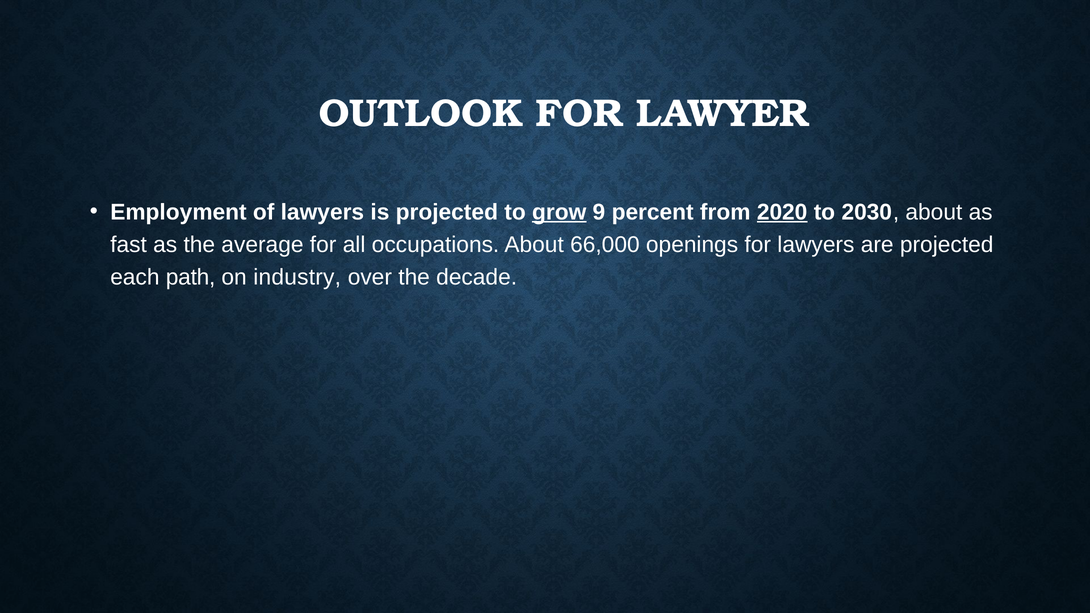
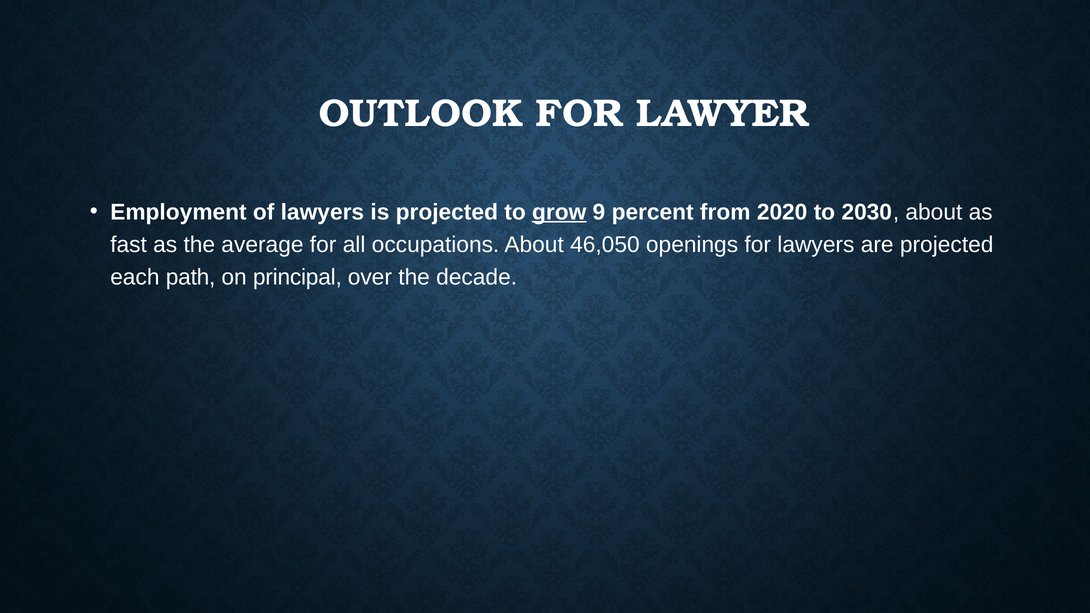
2020 underline: present -> none (782, 212)
66,000: 66,000 -> 46,050 (605, 245)
industry: industry -> principal (297, 278)
